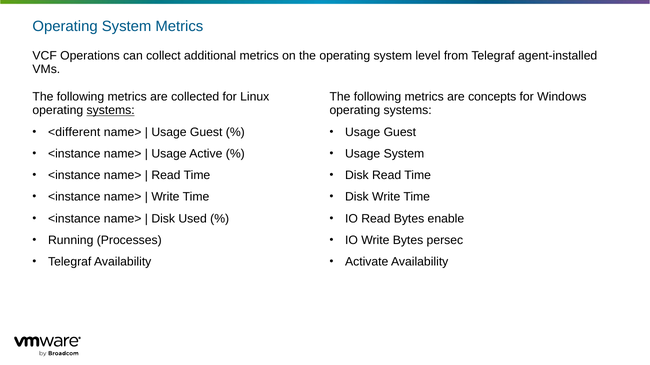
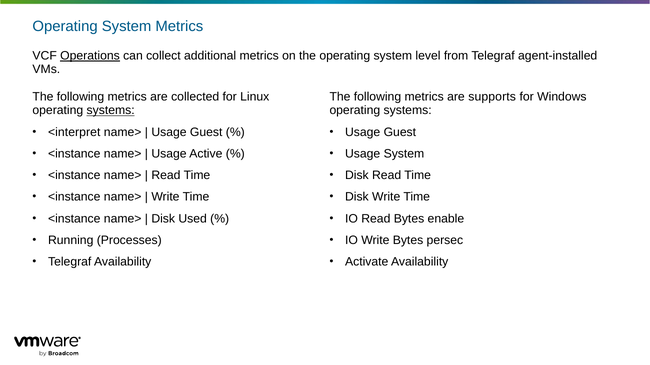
Operations underline: none -> present (90, 56)
concepts: concepts -> supports (492, 97)
<different: <different -> <interpret (74, 132)
